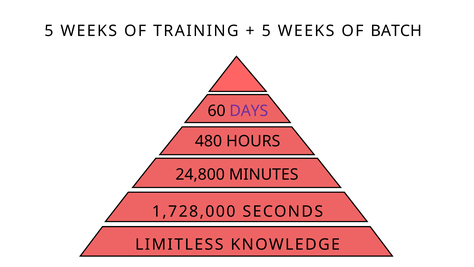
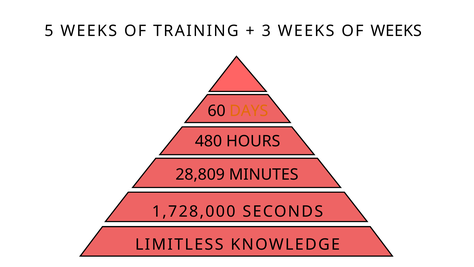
5: 5 -> 3 (266, 31)
OF BATCH: BATCH -> WEEKS (396, 31)
DAYS colour: purple -> orange (249, 111)
24,800: 24,800 -> 28,809 (200, 174)
